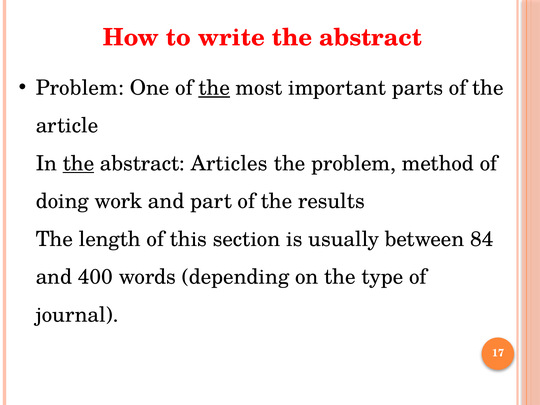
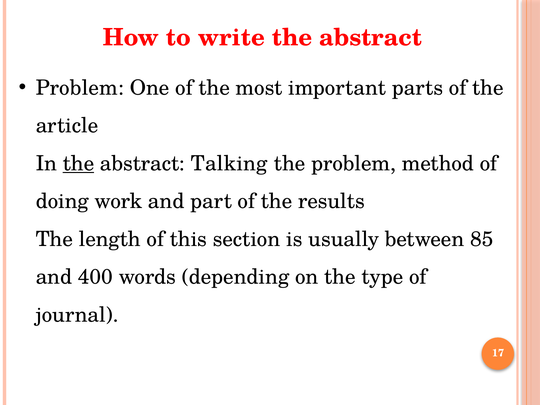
the underline: present -> none (214, 88)
Articles: Articles -> Talking (229, 163)
84: 84 -> 85 (482, 239)
